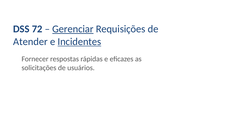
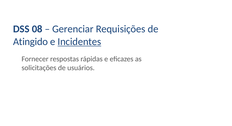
72: 72 -> 08 (37, 29)
Gerenciar underline: present -> none (73, 29)
Atender: Atender -> Atingido (30, 42)
